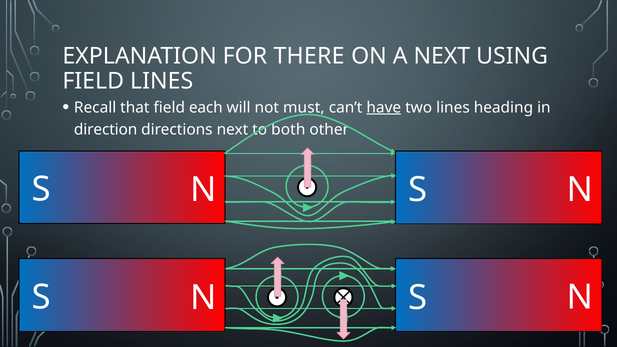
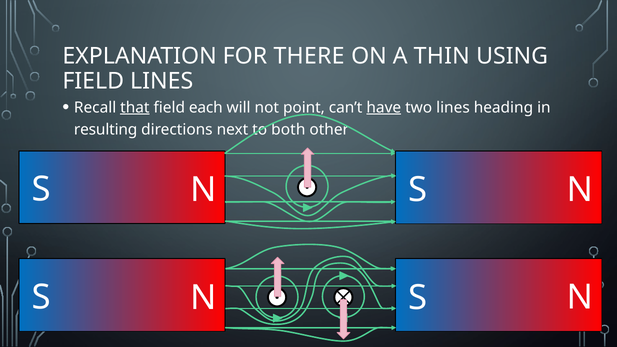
A NEXT: NEXT -> THIN (442, 56)
that underline: none -> present (135, 107)
must: must -> point (304, 107)
direction: direction -> resulting (106, 130)
